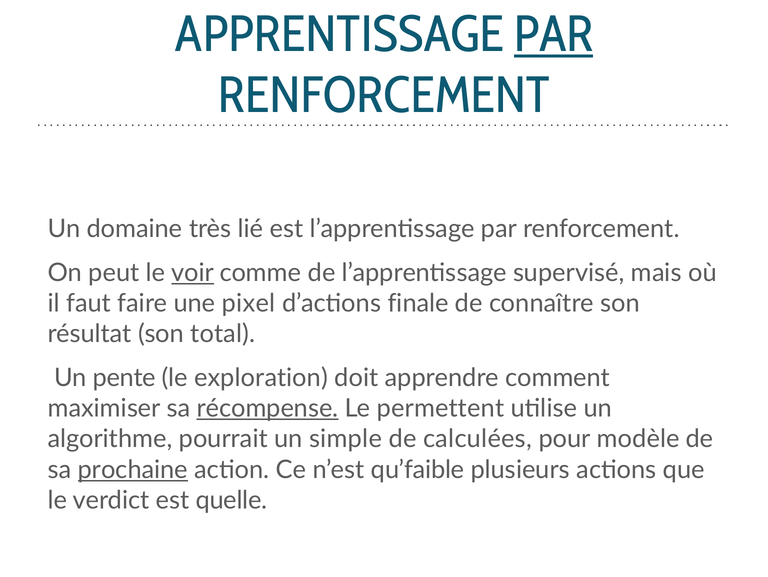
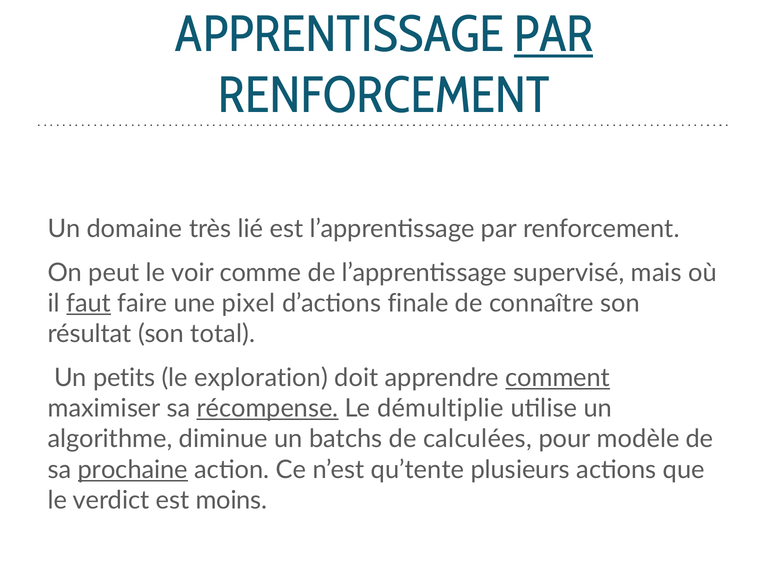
voir underline: present -> none (193, 273)
faut underline: none -> present (89, 303)
pente: pente -> petits (124, 378)
comment underline: none -> present (558, 378)
permettent: permettent -> démultiplie (440, 409)
pourrait: pourrait -> diminue (223, 439)
simple: simple -> batchs (346, 439)
qu’faible: qu’faible -> qu’tente (418, 470)
quelle: quelle -> moins (231, 500)
